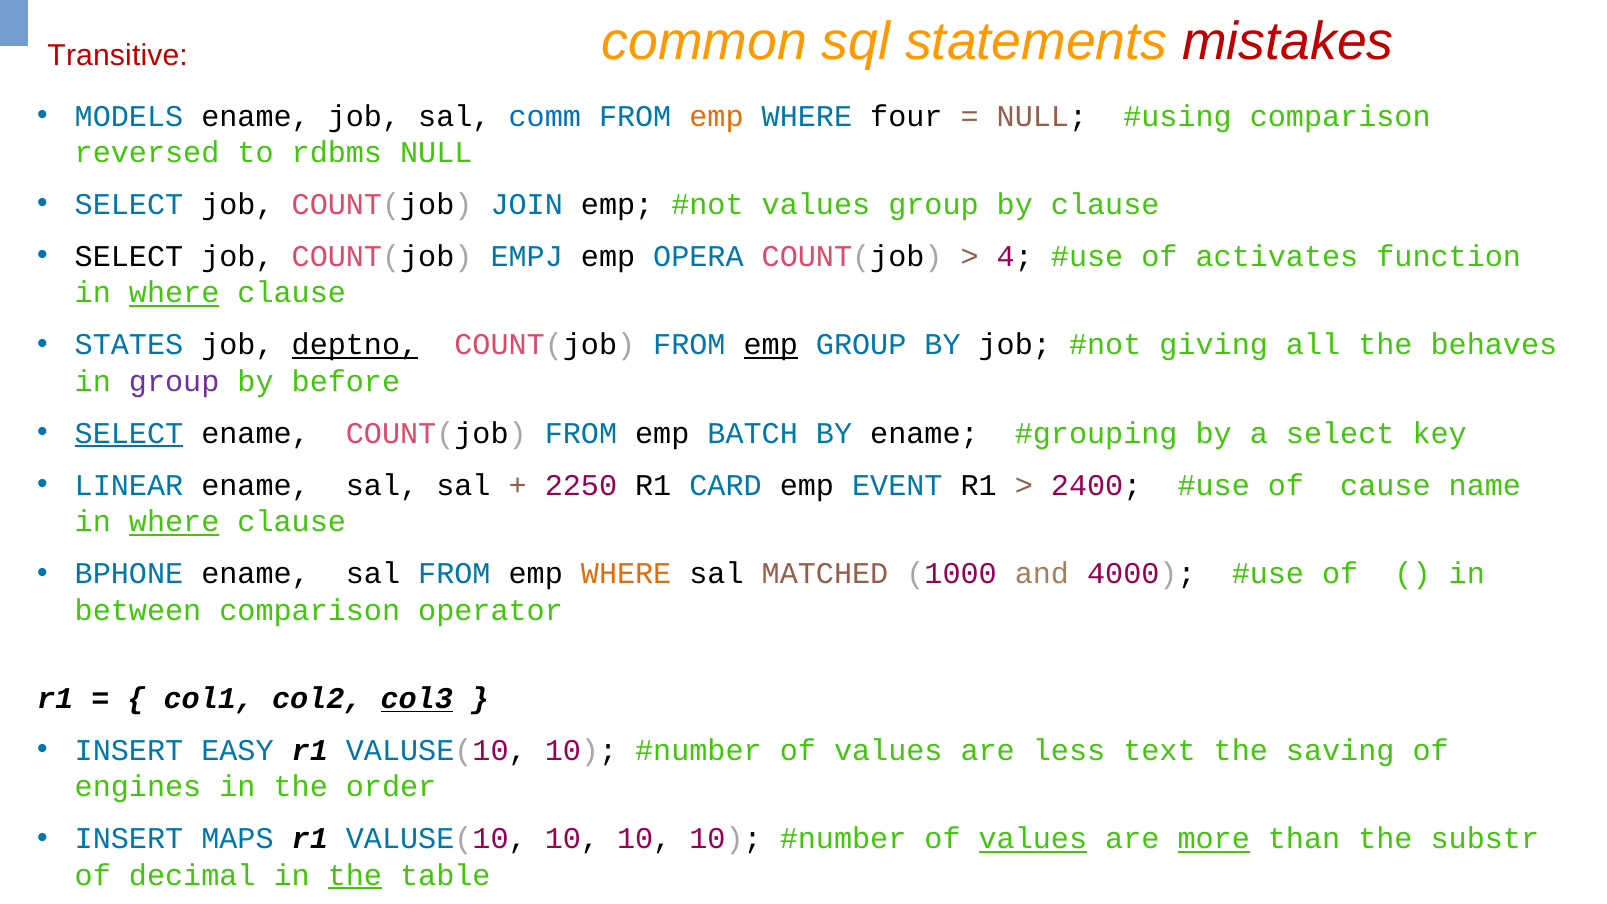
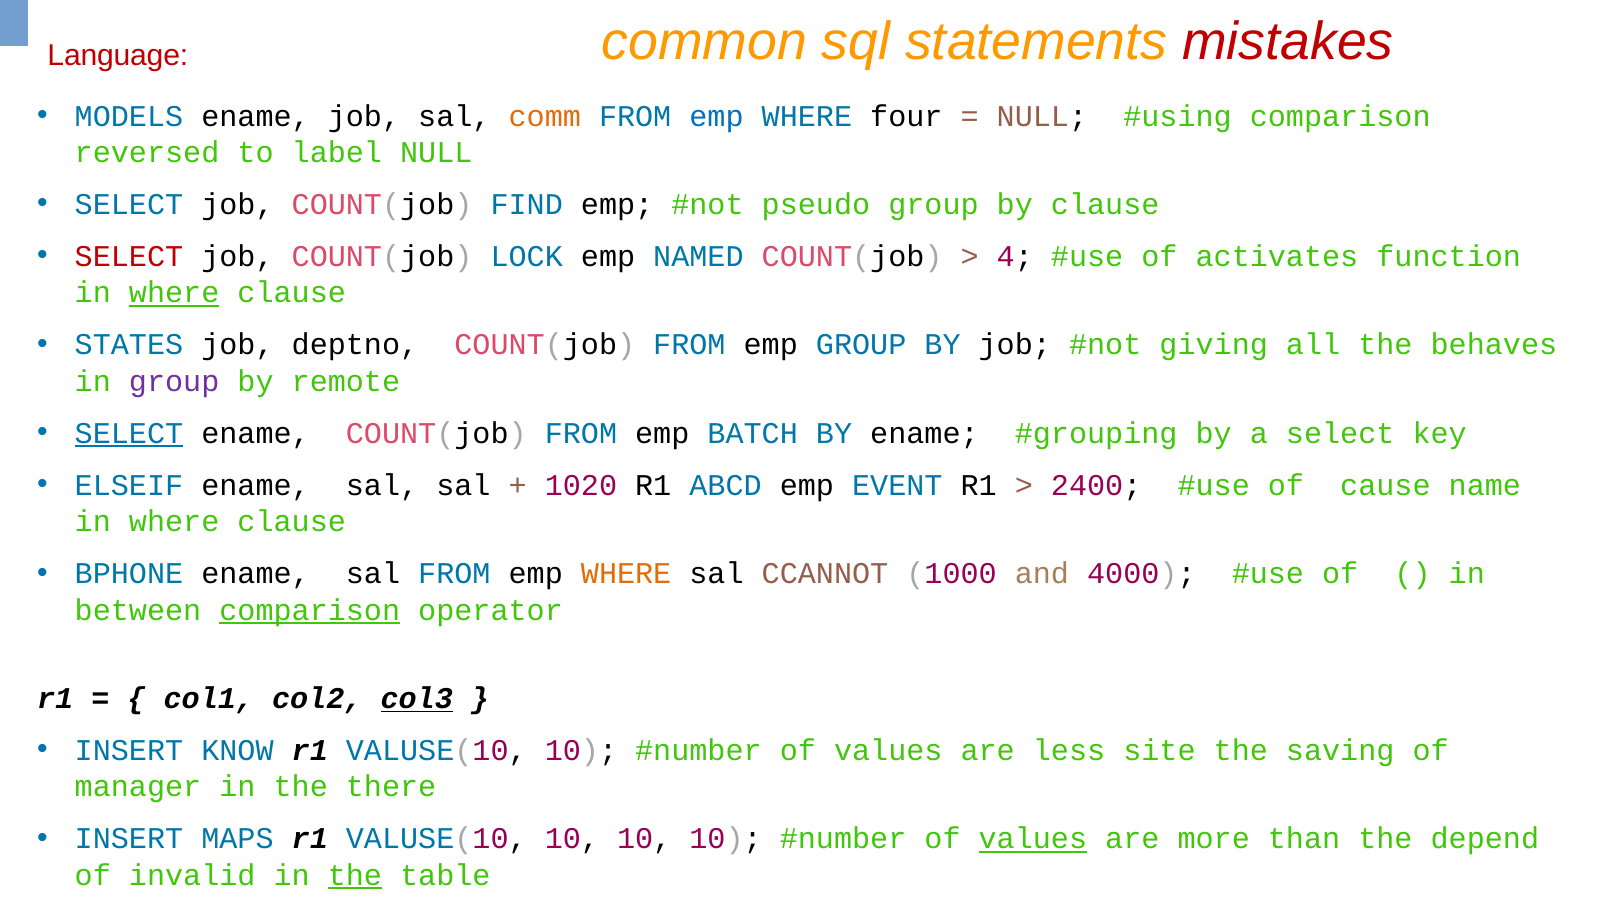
Transitive: Transitive -> Language (118, 55)
comm colour: blue -> orange (545, 116)
emp colour: orange -> blue (717, 116)
rdbms: rdbms -> label (337, 152)
JOIN: JOIN -> FIND (527, 204)
values: values -> pseudo (816, 204)
SELECT colour: black -> red (129, 257)
EMPJ: EMPJ -> LOCK (527, 257)
OPERA: OPERA -> NAMED (698, 257)
deptno underline: present -> none (355, 345)
emp underline: present -> none (771, 345)
before: before -> remote (346, 381)
LINEAR: LINEAR -> ELSEIF (129, 486)
2250: 2250 -> 1020 (581, 486)
CARD: CARD -> ABCD (726, 486)
where underline: present -> none (174, 522)
MATCHED: MATCHED -> CCANNOT (825, 574)
comparison underline: none -> present (310, 610)
EASY: EASY -> KNOW (237, 751)
text: text -> site (1159, 751)
engines: engines -> manager (138, 787)
order: order -> there (391, 787)
more underline: present -> none (1214, 839)
substr: substr -> depend (1485, 839)
decimal: decimal -> invalid (192, 875)
